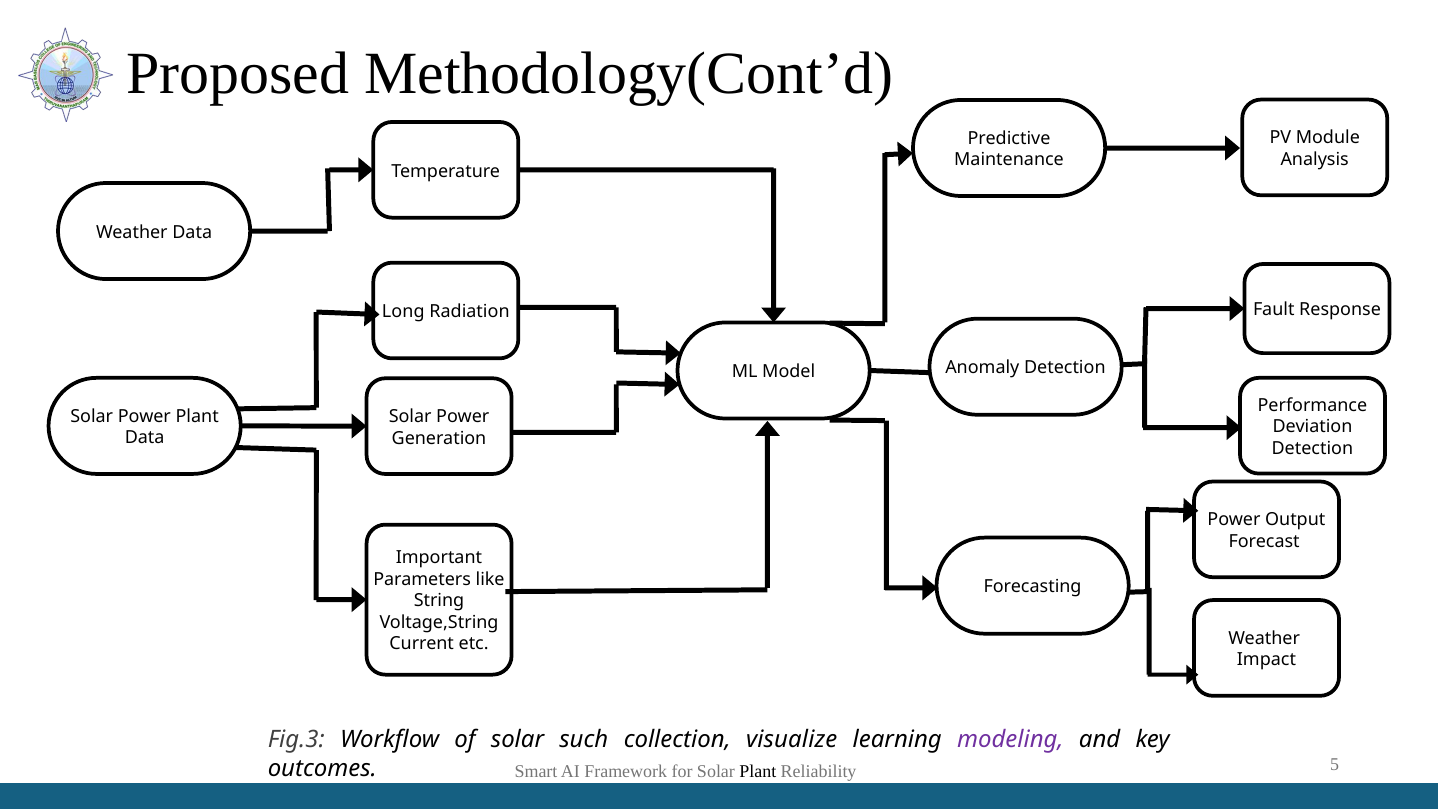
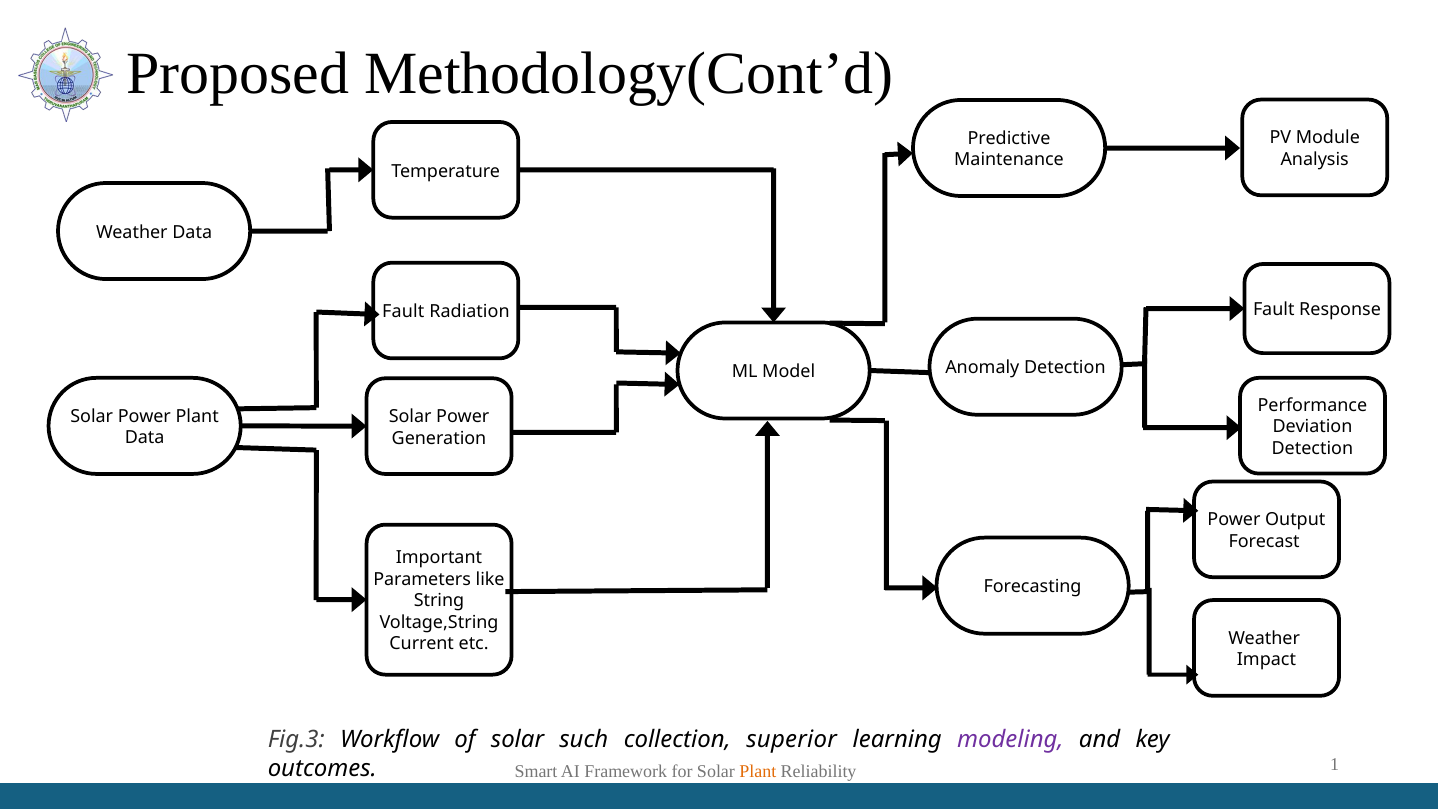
Long: Long -> Fault (403, 312)
visualize: visualize -> superior (792, 740)
Plant colour: black -> orange (758, 772)
5: 5 -> 1 (1335, 764)
